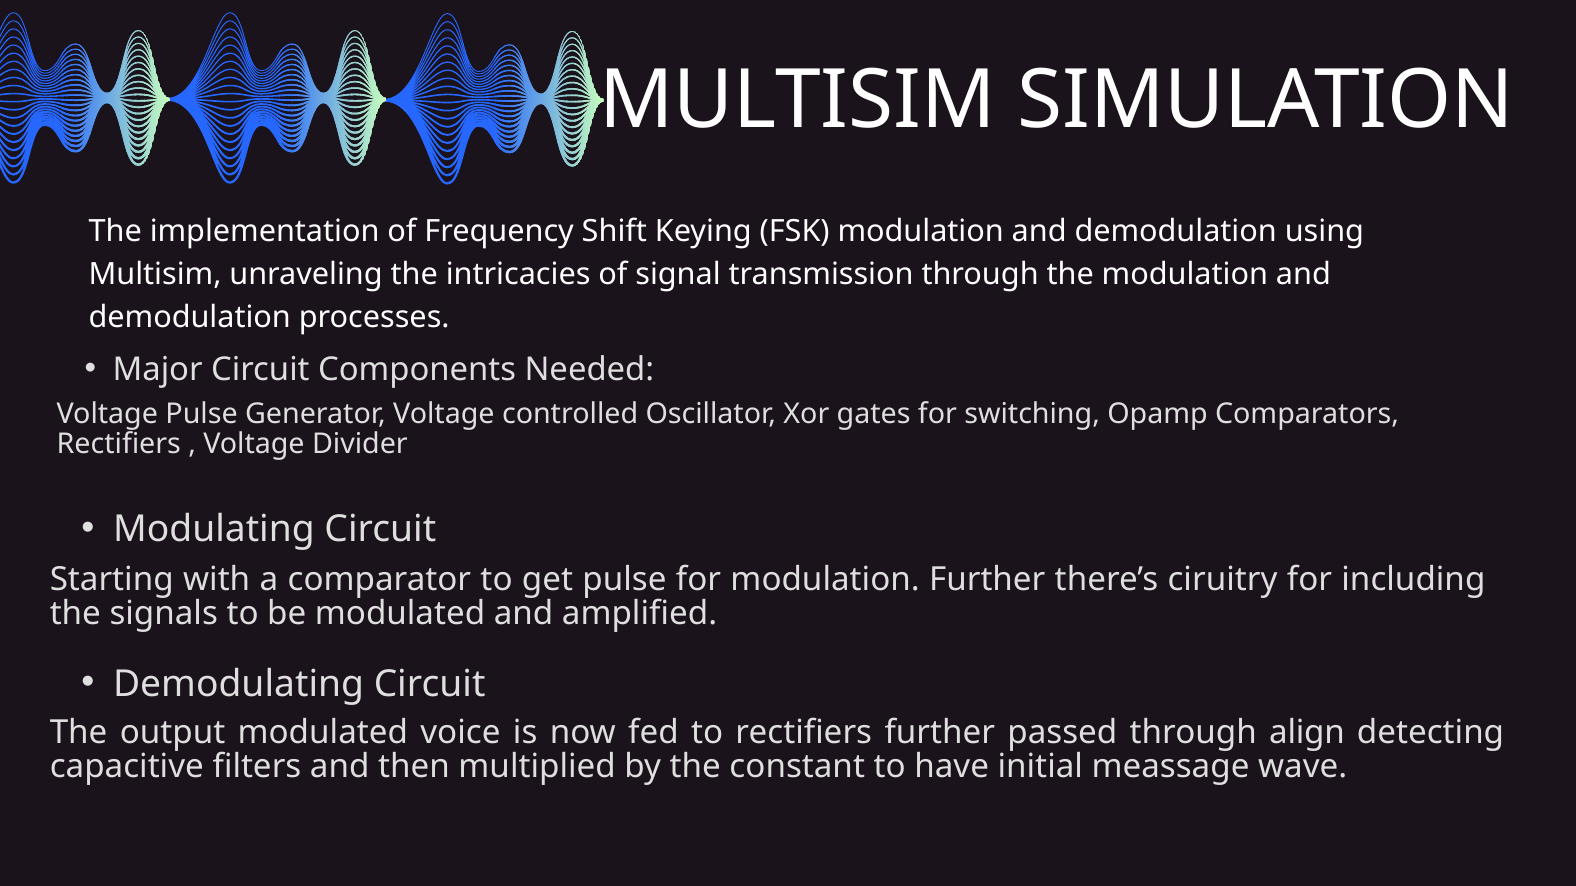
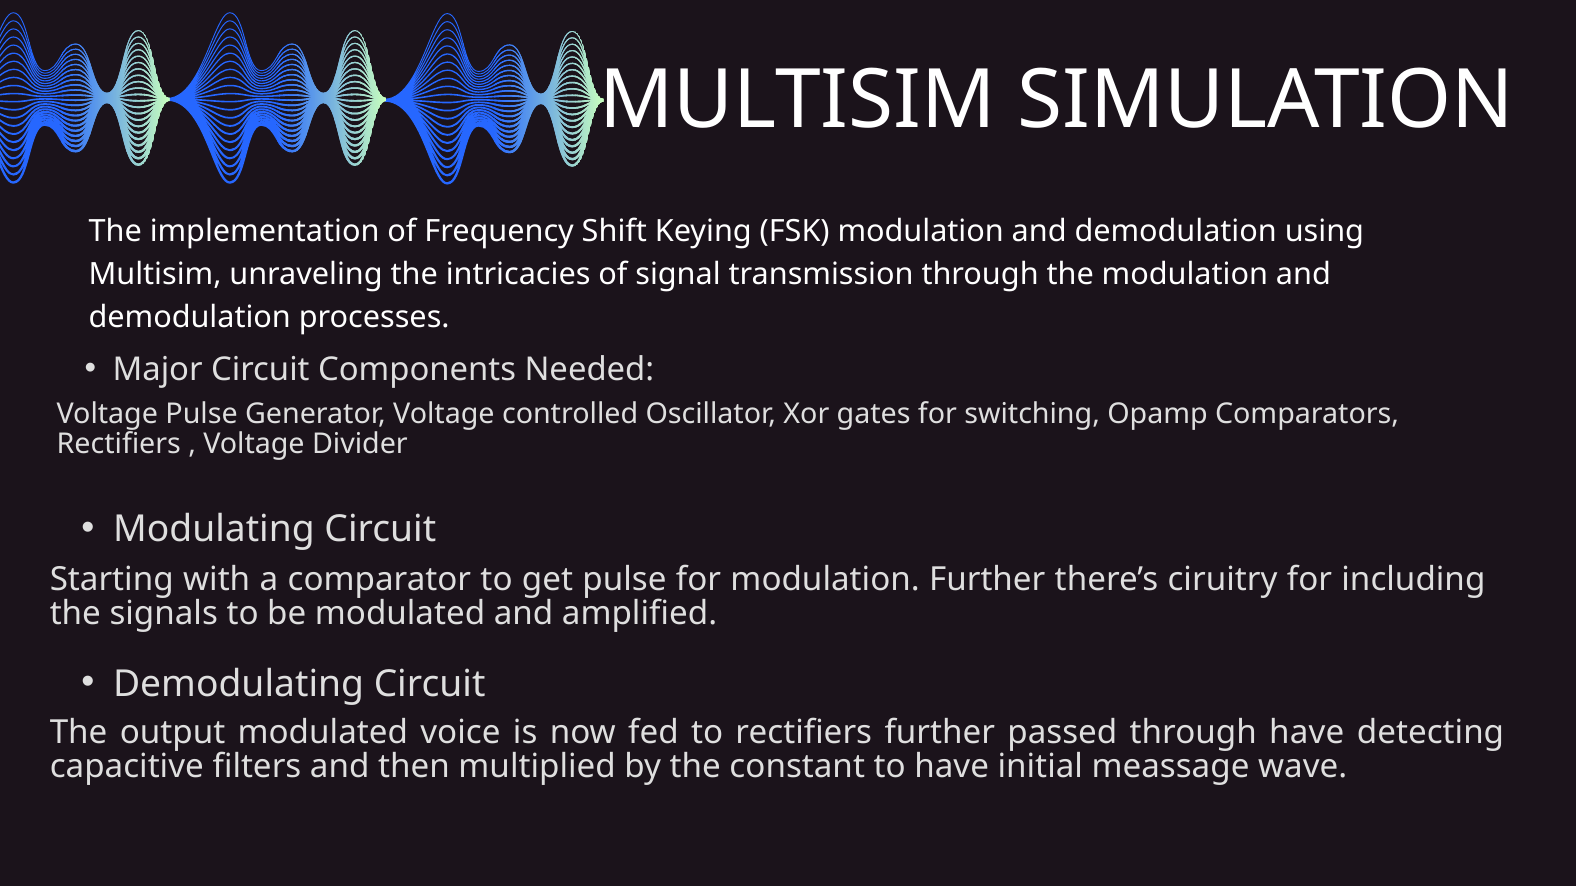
through align: align -> have (1307, 733)
